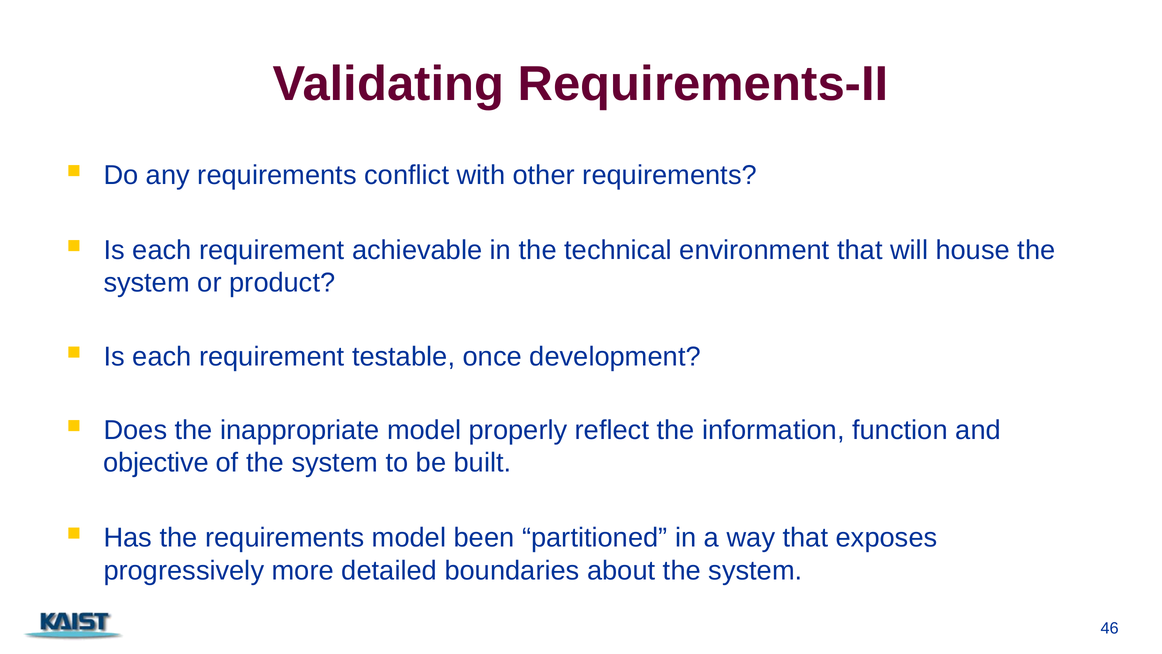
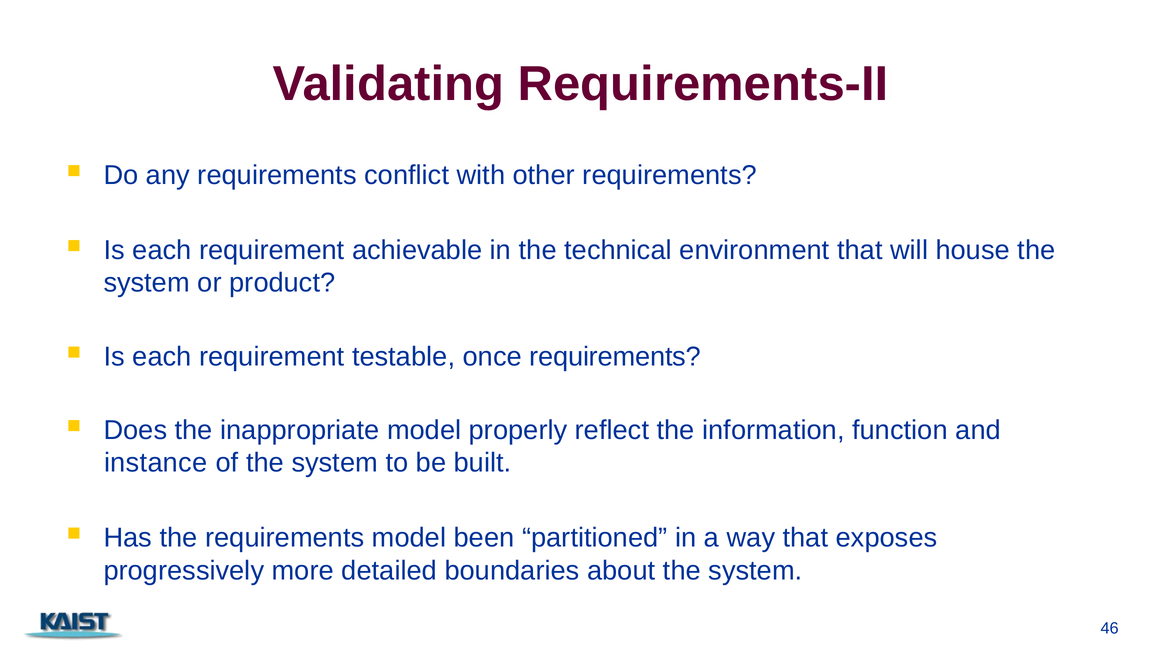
once development: development -> requirements (615, 356)
objective: objective -> instance (156, 463)
